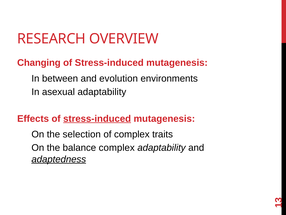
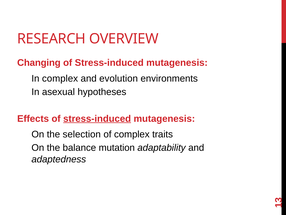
In between: between -> complex (60, 78)
asexual adaptability: adaptability -> hypotheses (102, 92)
balance complex: complex -> mutation (117, 147)
adaptedness underline: present -> none (59, 159)
